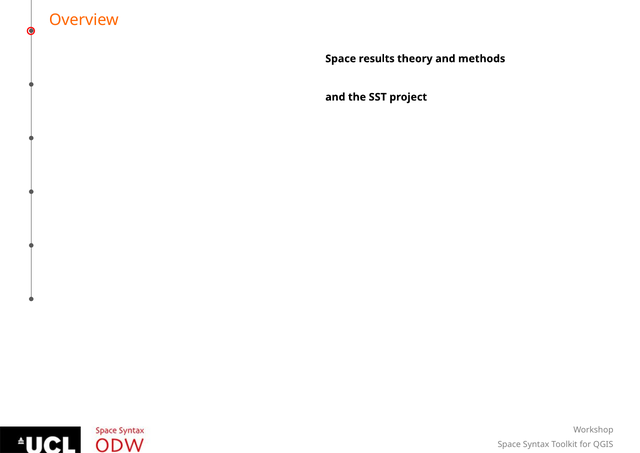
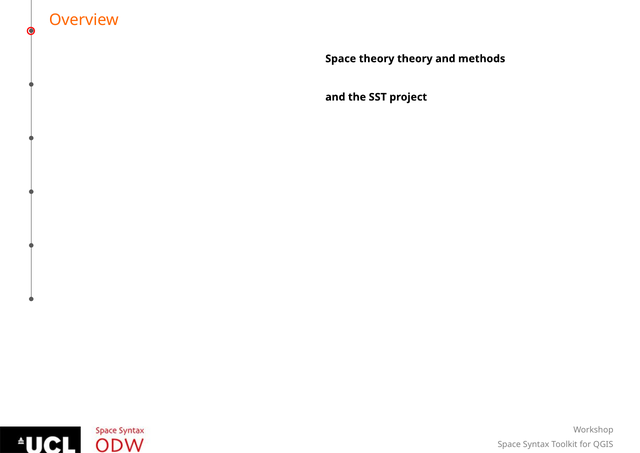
Space results: results -> theory (377, 59)
